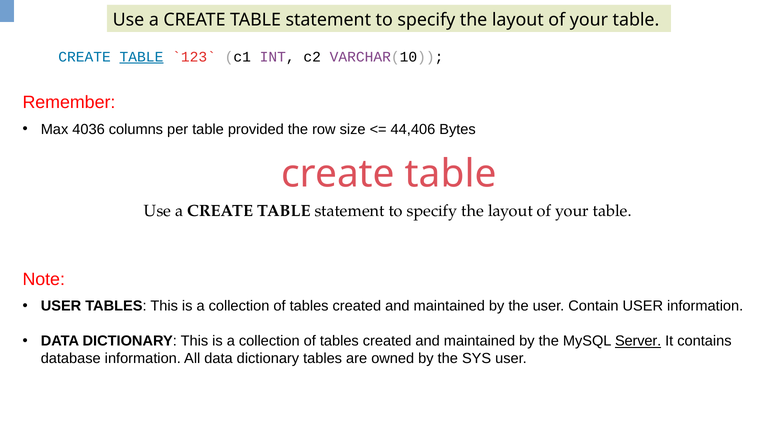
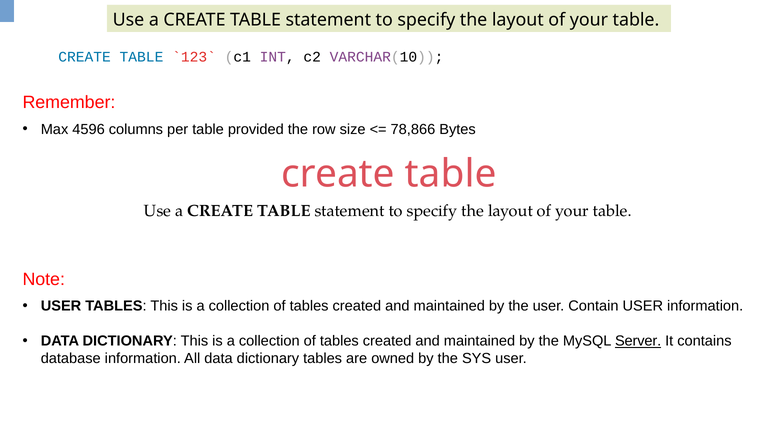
TABLE underline: present -> none (141, 57)
4036: 4036 -> 4596 (89, 129)
44,406: 44,406 -> 78,866 (413, 129)
